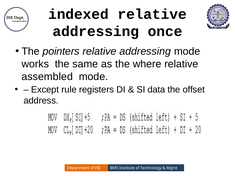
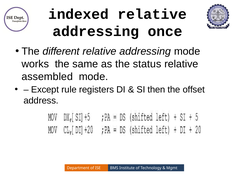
pointers: pointers -> different (61, 51)
where: where -> status (147, 64)
data: data -> then (156, 90)
